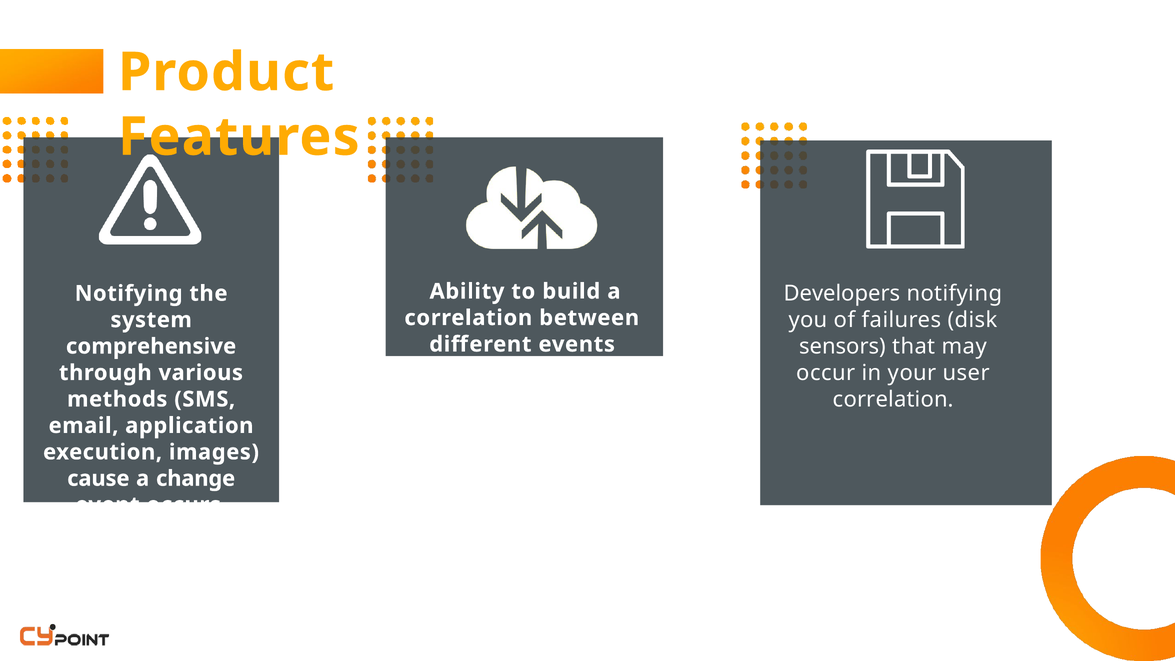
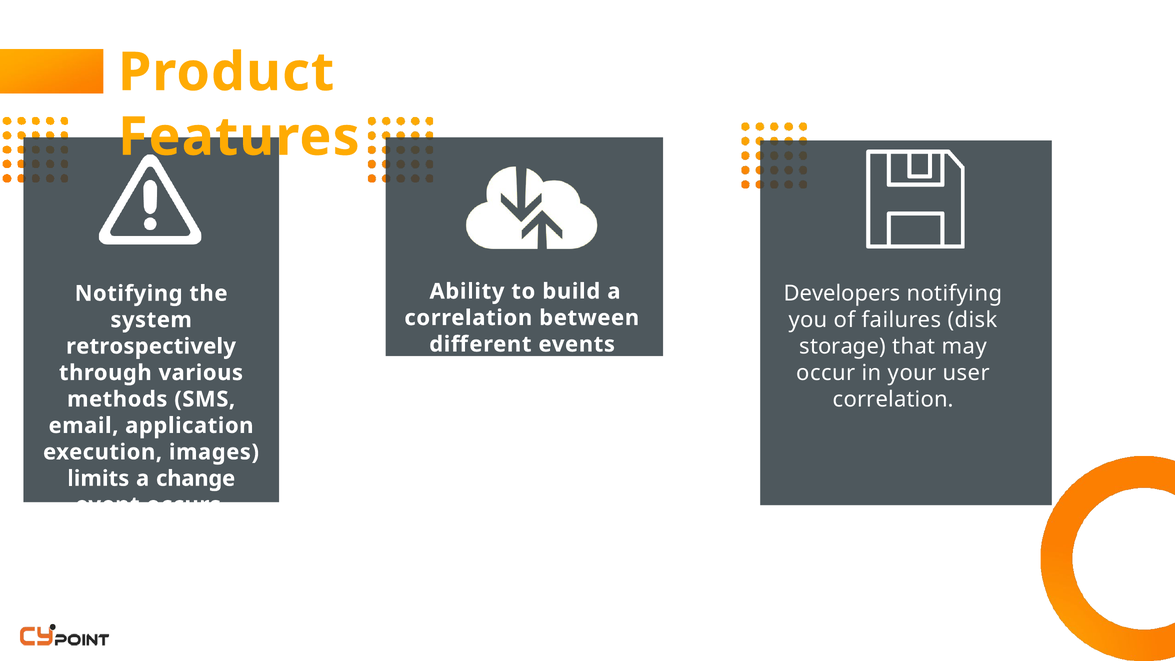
sensors: sensors -> storage (843, 347)
comprehensive: comprehensive -> retrospectively (151, 346)
cause: cause -> limits (98, 479)
